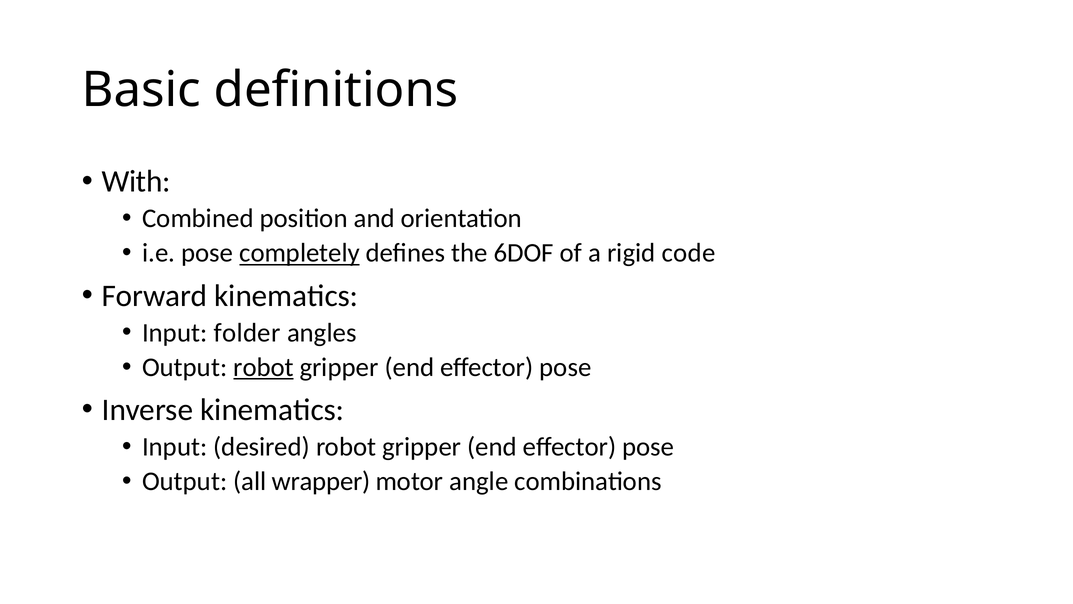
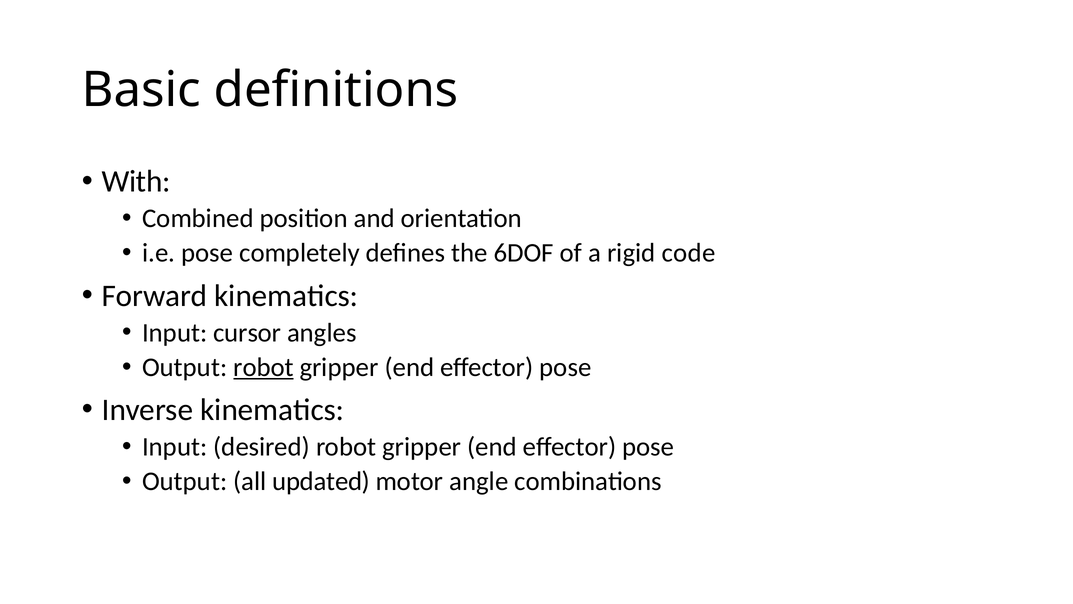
completely underline: present -> none (300, 253)
folder: folder -> cursor (247, 332)
wrapper: wrapper -> updated (321, 481)
